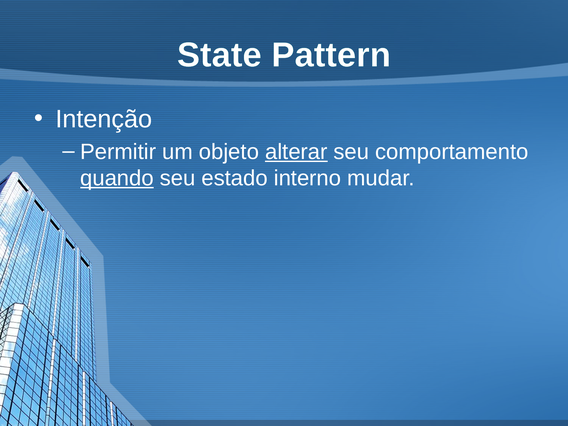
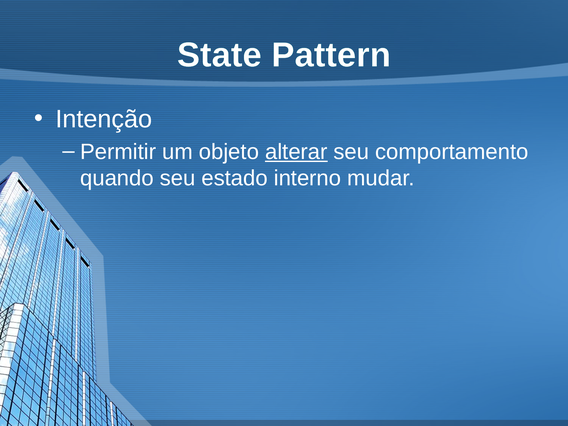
quando underline: present -> none (117, 178)
